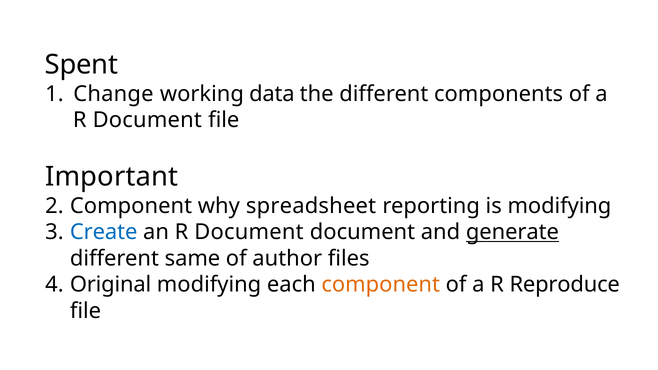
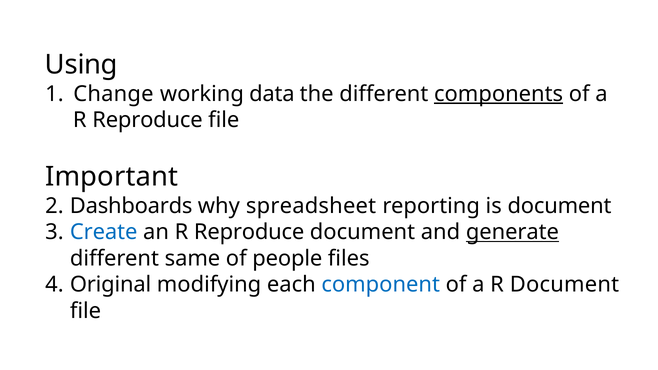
Spent: Spent -> Using (81, 65)
components underline: none -> present (499, 94)
Document: Document -> Reproduce (147, 120)
Component: Component -> Dashboards (131, 206)
is modifying: modifying -> document (559, 206)
an R Document: Document -> Reproduce (249, 232)
author: author -> people (287, 258)
component colour: orange -> blue (381, 285)
R Reproduce: Reproduce -> Document (564, 285)
